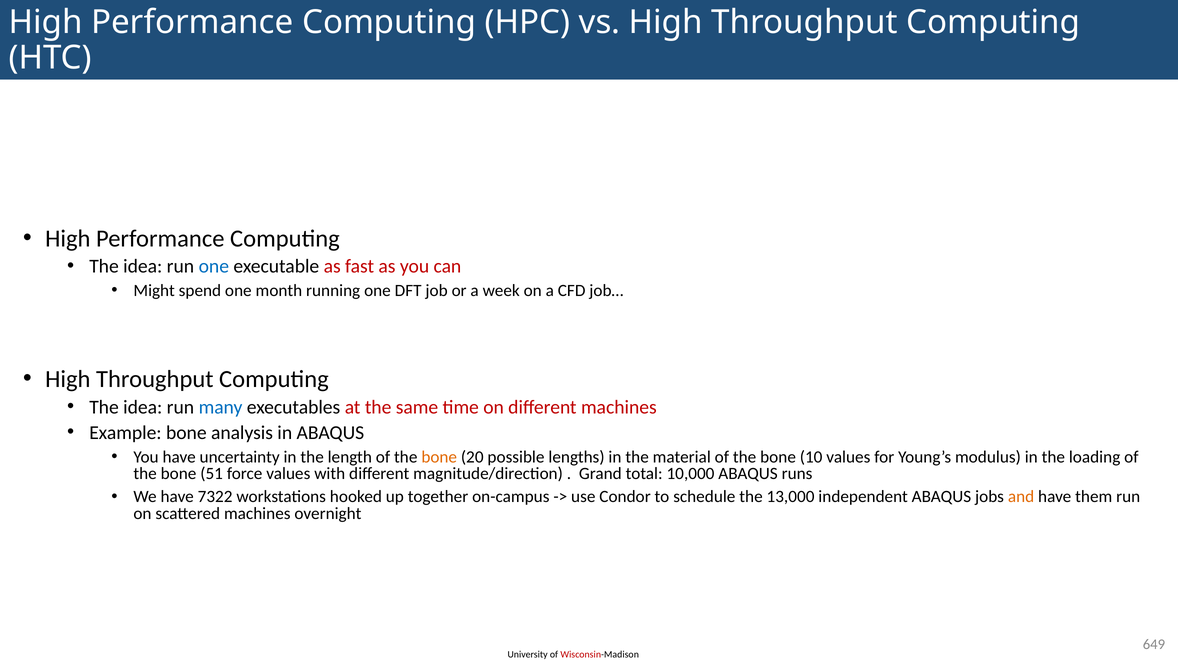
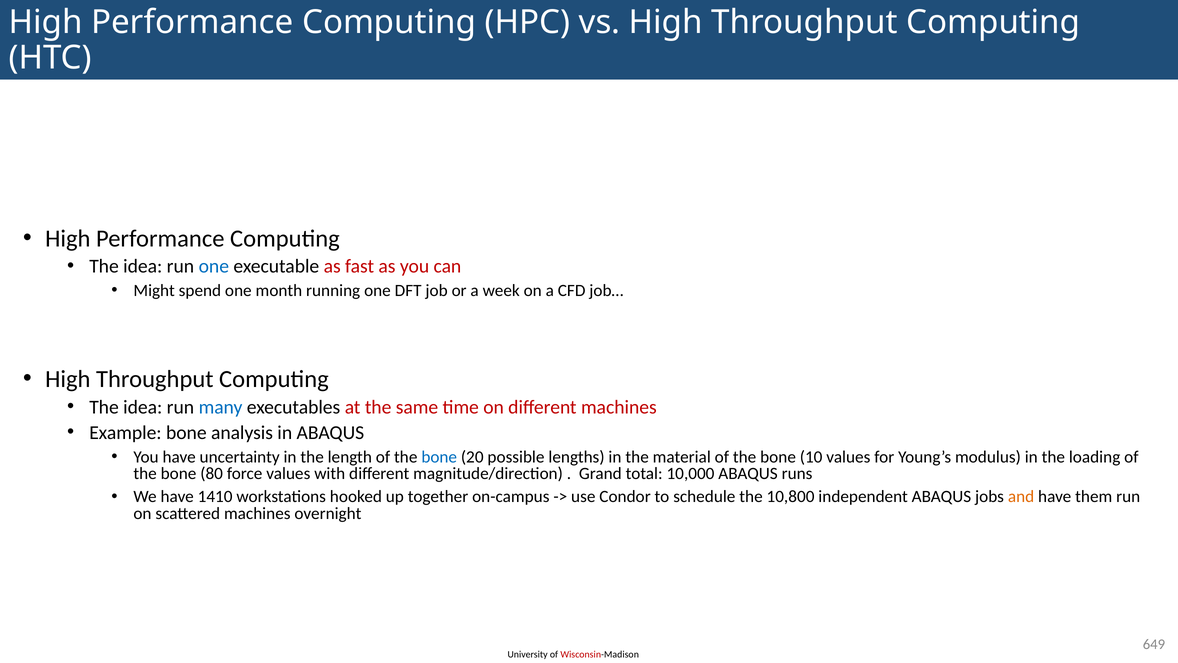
bone colour: orange -> blue (439, 457)
51: 51 -> 80 (212, 474)
7322: 7322 -> 1410 (215, 497)
13,000: 13,000 -> 10,800 (790, 497)
